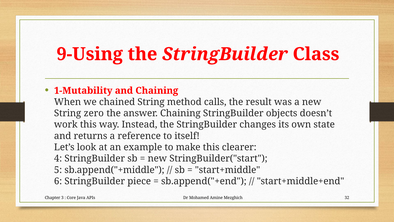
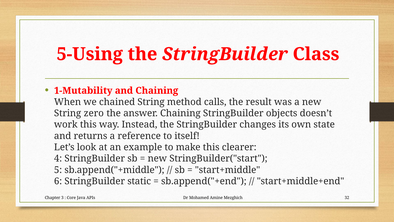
9-Using: 9-Using -> 5-Using (90, 54)
piece: piece -> static (139, 181)
